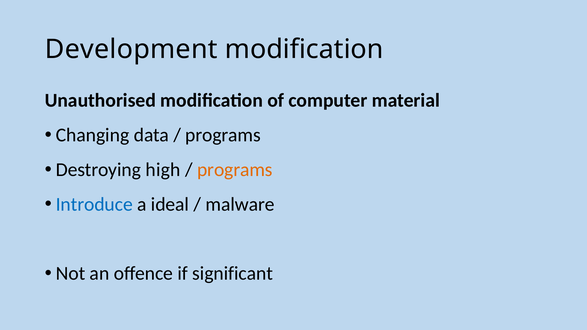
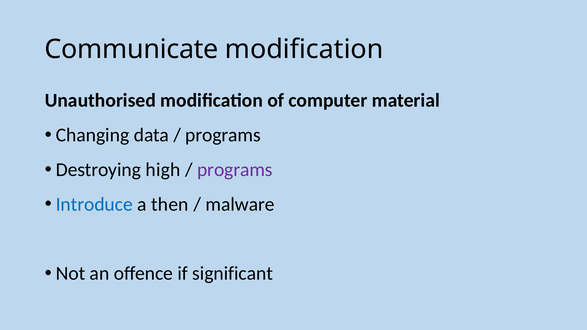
Development: Development -> Communicate (132, 49)
programs colour: orange -> purple (235, 170)
ideal: ideal -> then (170, 204)
